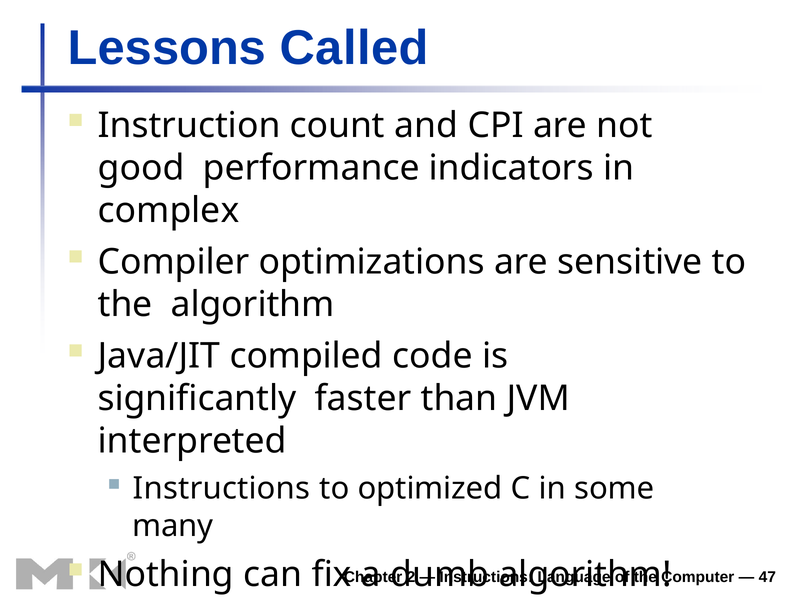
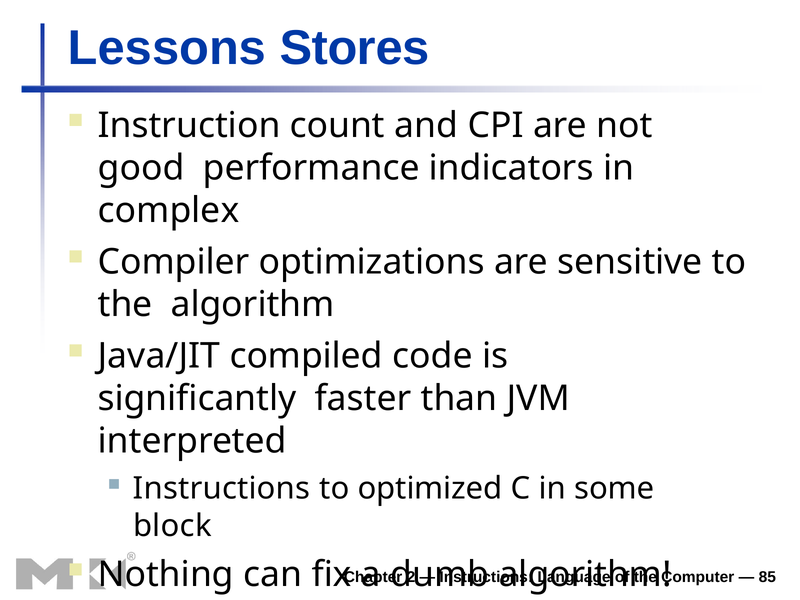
Called: Called -> Stores (355, 48)
many: many -> block (172, 526)
47: 47 -> 85 (767, 577)
